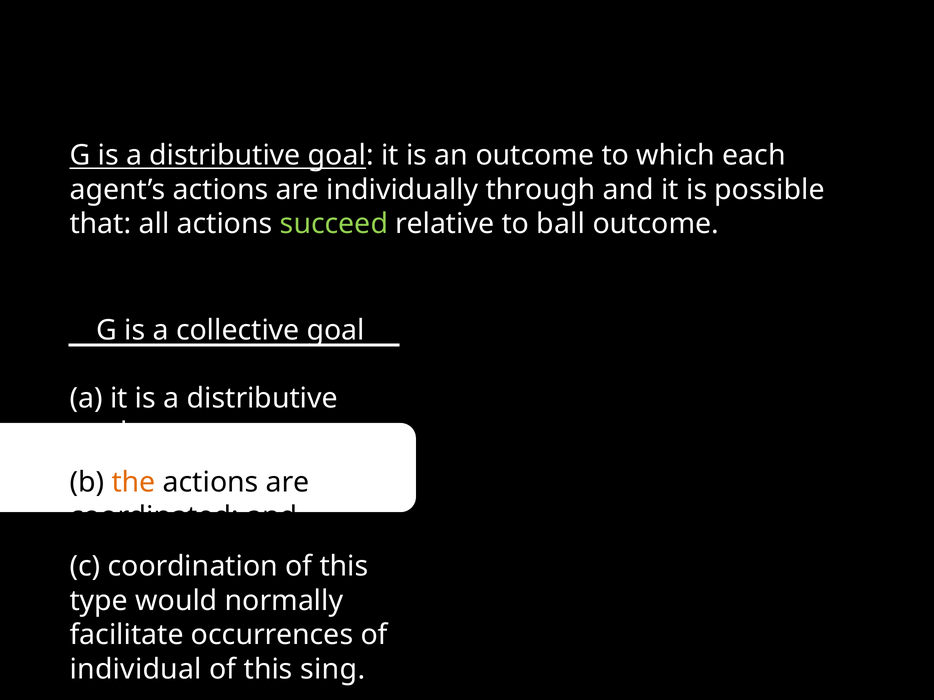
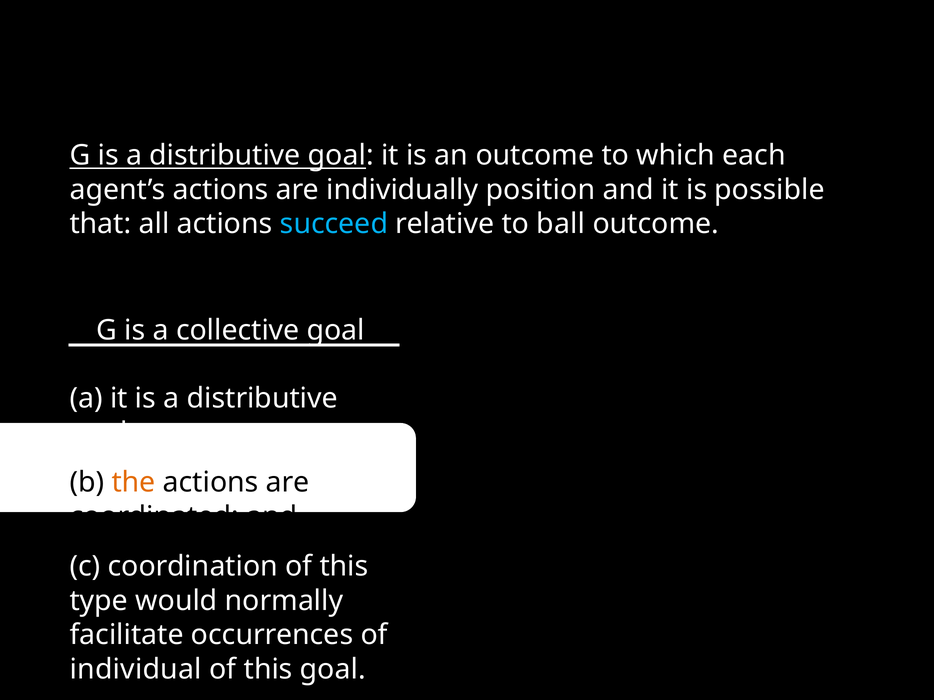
through: through -> position (540, 190)
succeed colour: light green -> light blue (334, 224)
this sing: sing -> goal (333, 670)
